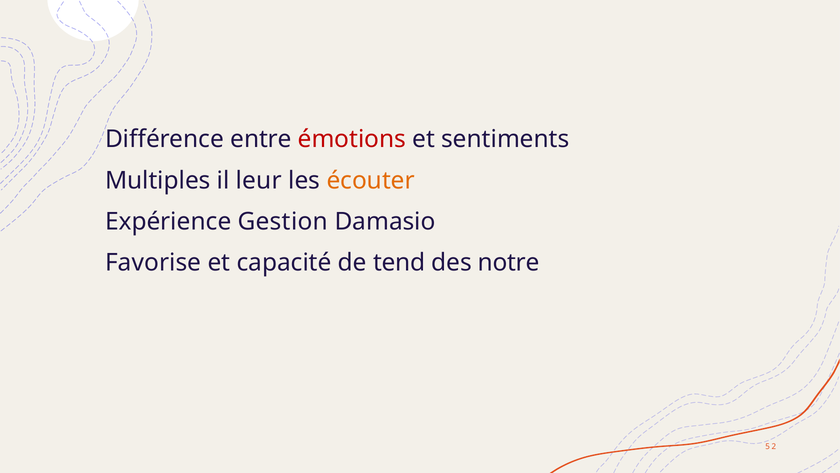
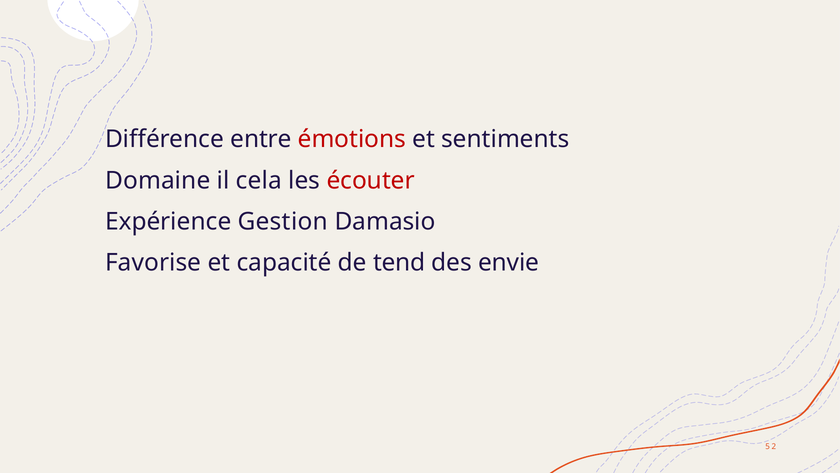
Multiples: Multiples -> Domaine (158, 180)
leur: leur -> cela (259, 180)
écouter colour: orange -> red (371, 180)
notre: notre -> envie (509, 262)
